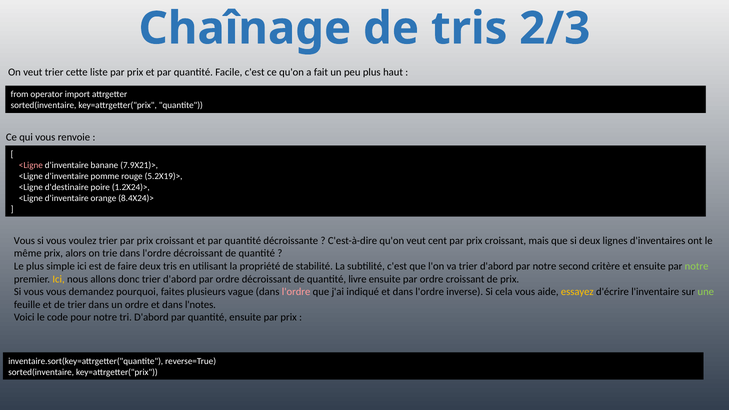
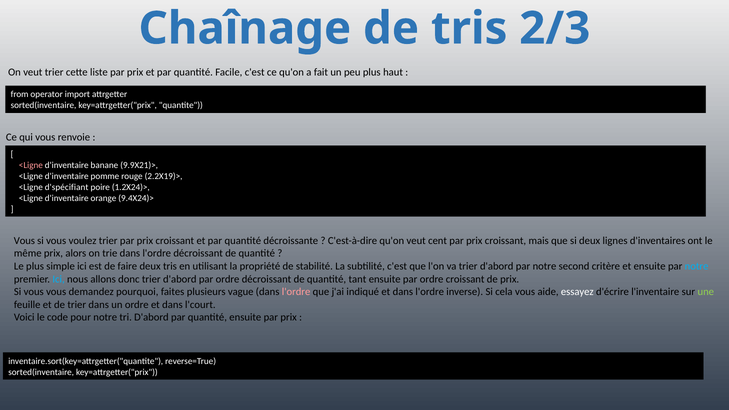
7.9X21)>: 7.9X21)> -> 9.9X21)> (139, 165)
5.2X19)>: 5.2X19)> -> 2.2X19)> (164, 176)
d'destinaire: d'destinaire -> d'spécifiant (67, 187)
8.4X24)>: 8.4X24)> -> 9.4X24)> (136, 198)
notre colour: light green -> light blue (697, 266)
Ici colour: yellow -> light blue (59, 279)
livre: livre -> tant (357, 279)
essayez colour: yellow -> white (577, 292)
l'notes: l'notes -> l'court (200, 305)
